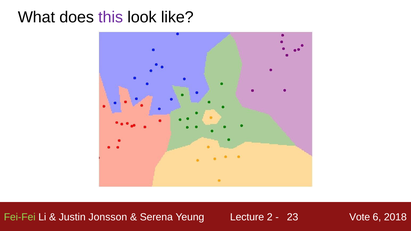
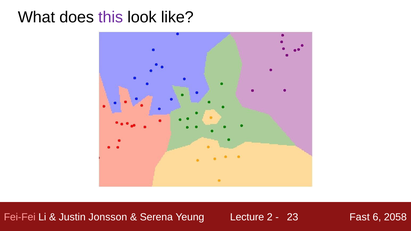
Fei-Fei colour: light green -> pink (20, 217)
Vote: Vote -> Fast (360, 217)
2018: 2018 -> 2058 (395, 217)
